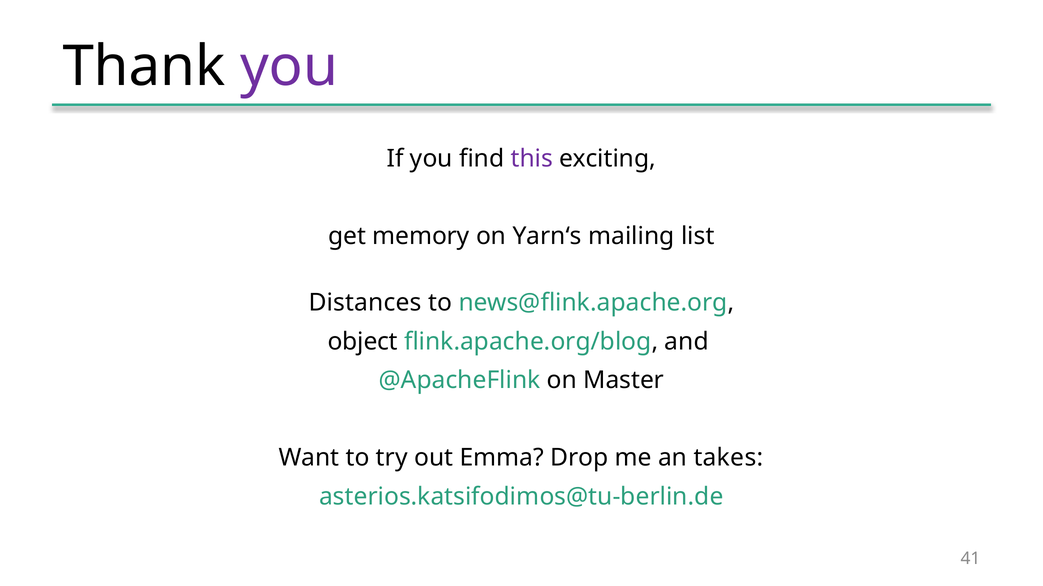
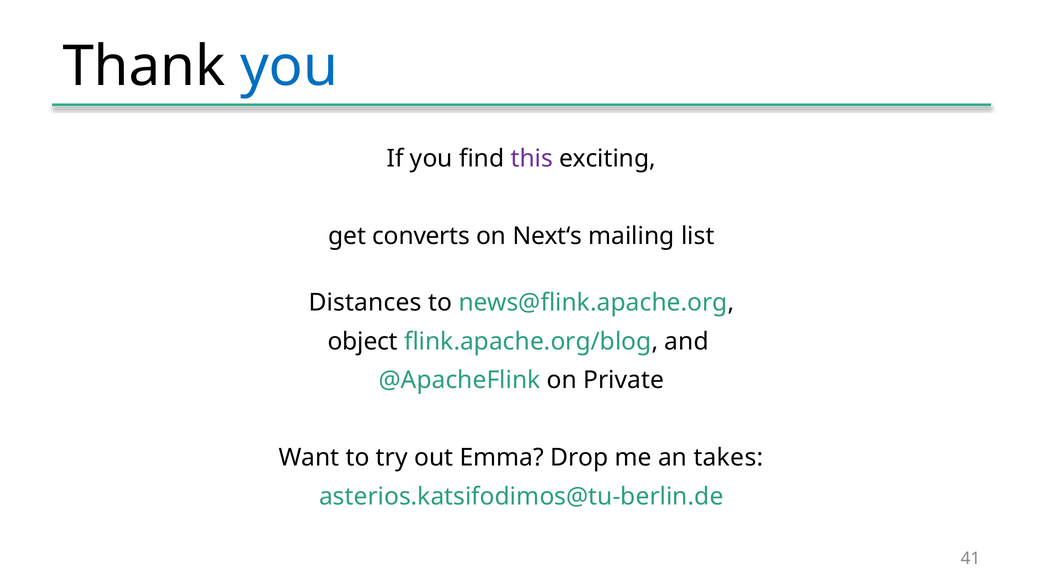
you colour: purple -> blue (289, 67)
memory: memory -> converts (421, 236)
Yarn‘s: Yarn‘s -> Next‘s (547, 236)
Master: Master -> Private (624, 381)
